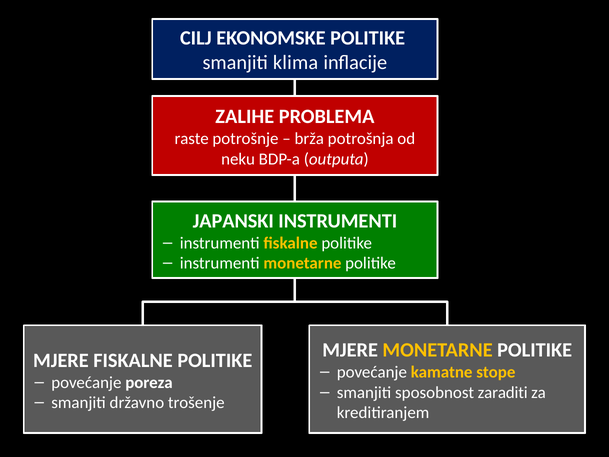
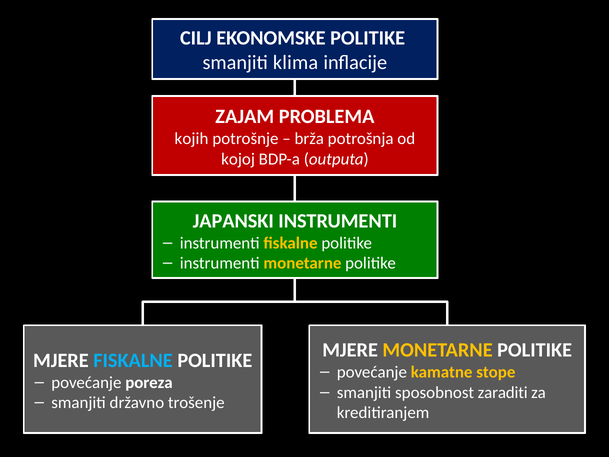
ZALIHE: ZALIHE -> ZAJAM (245, 117)
raste: raste -> kojih (192, 139)
neku: neku -> kojoj (238, 159)
FISKALNE colour: white -> light blue (133, 360)
